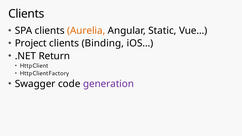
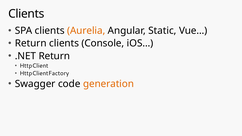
Project: Project -> Return (31, 43)
Binding: Binding -> Console (103, 43)
generation colour: purple -> orange (108, 84)
